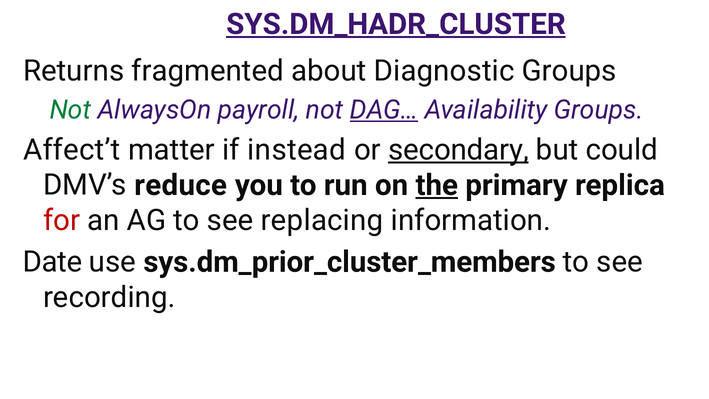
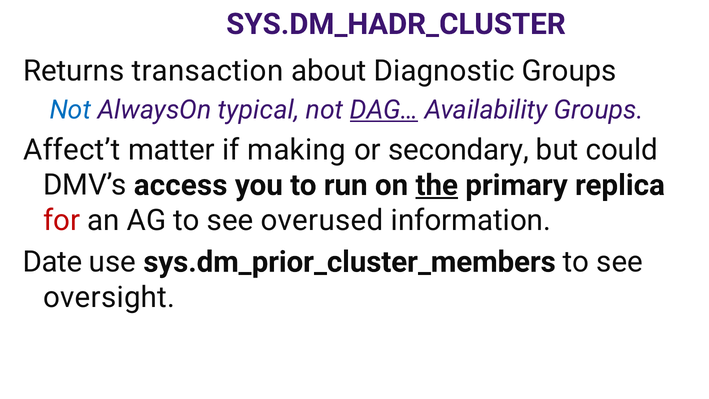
SYS.DM_HADR_CLUSTER underline: present -> none (396, 24)
fragmented: fragmented -> transaction (208, 71)
Not colour: green -> blue (70, 110)
payroll: payroll -> typical (259, 110)
instead: instead -> making (297, 150)
secondary underline: present -> none (458, 150)
reduce: reduce -> access (181, 185)
replacing: replacing -> overused (322, 221)
recording: recording -> oversight (109, 297)
